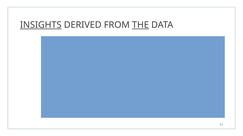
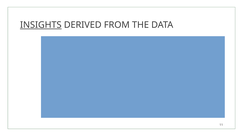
THE underline: present -> none (140, 25)
